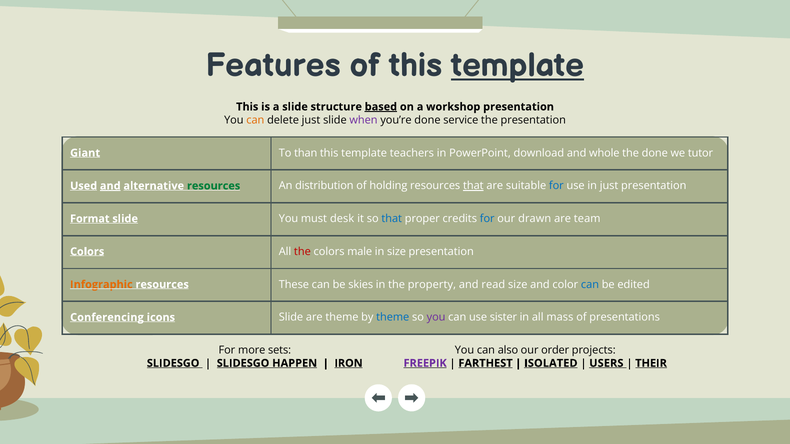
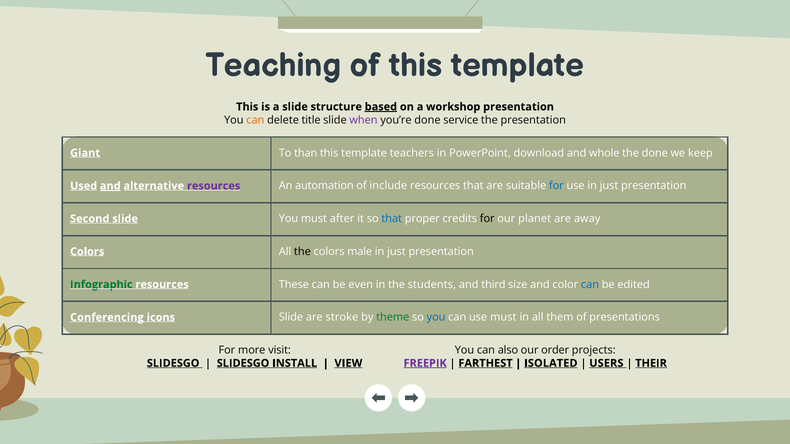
Features: Features -> Teaching (273, 65)
template underline: present -> none (518, 65)
delete just: just -> title (311, 120)
tutor: tutor -> keep (700, 153)
resources colour: green -> purple (214, 186)
distribution: distribution -> automation (324, 186)
holding: holding -> include (388, 186)
that underline: present -> none (473, 186)
Format: Format -> Second (90, 219)
desk: desk -> after (342, 219)
for colour: blue -> black (487, 219)
drawn: drawn -> planet (535, 219)
team: team -> away (587, 219)
the colour: red -> black (302, 252)
size: size -> just (396, 252)
Infographic colour: orange -> green (101, 285)
skies: skies -> even (361, 285)
property: property -> students (432, 285)
read: read -> third (493, 285)
are theme: theme -> stroke (342, 318)
theme colour: blue -> green (393, 318)
you colour: purple -> blue (436, 318)
use sister: sister -> must (503, 318)
mass: mass -> them (560, 318)
sets: sets -> visit (280, 350)
HAPPEN: HAPPEN -> INSTALL (295, 364)
IRON: IRON -> VIEW (348, 364)
